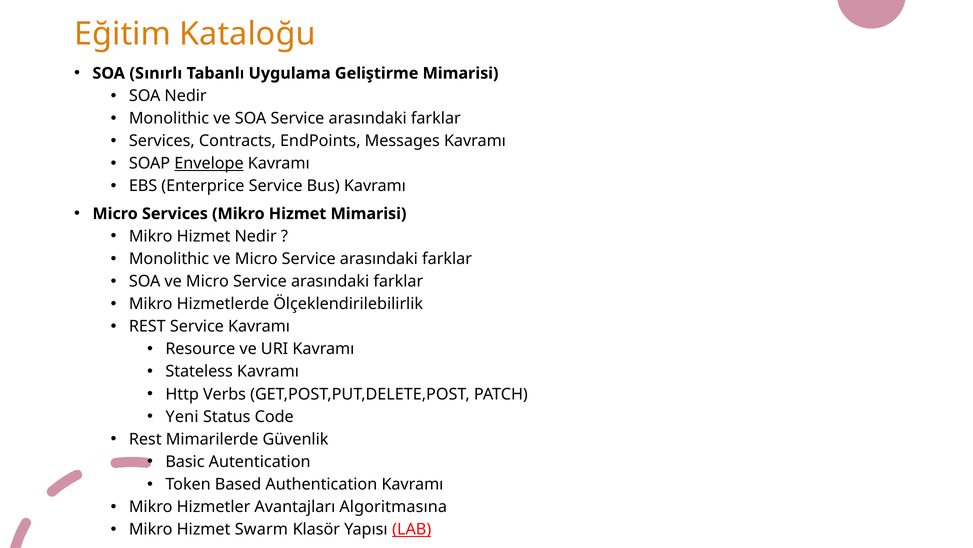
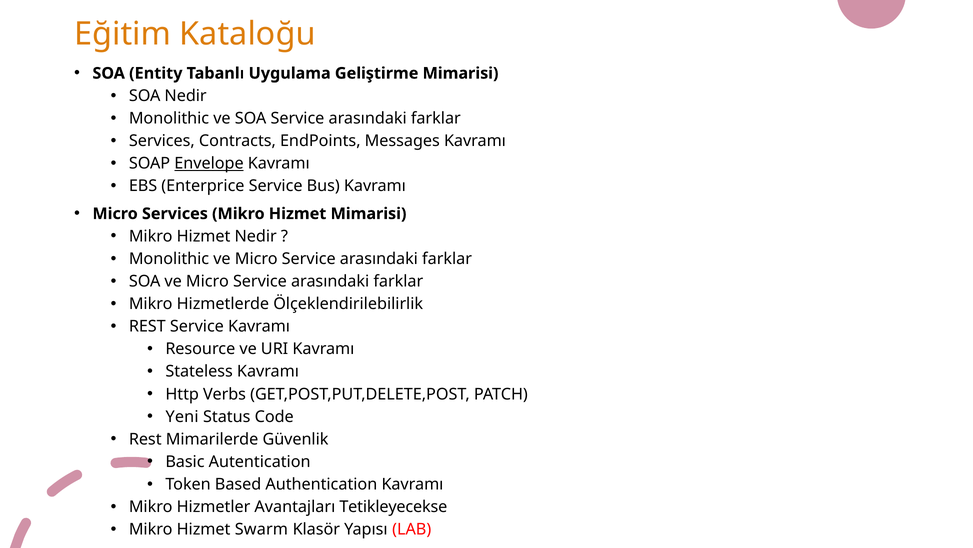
Sınırlı: Sınırlı -> Entity (156, 73)
Algoritmasına: Algoritmasına -> Tetikleyecekse (393, 506)
LAB underline: present -> none (412, 529)
